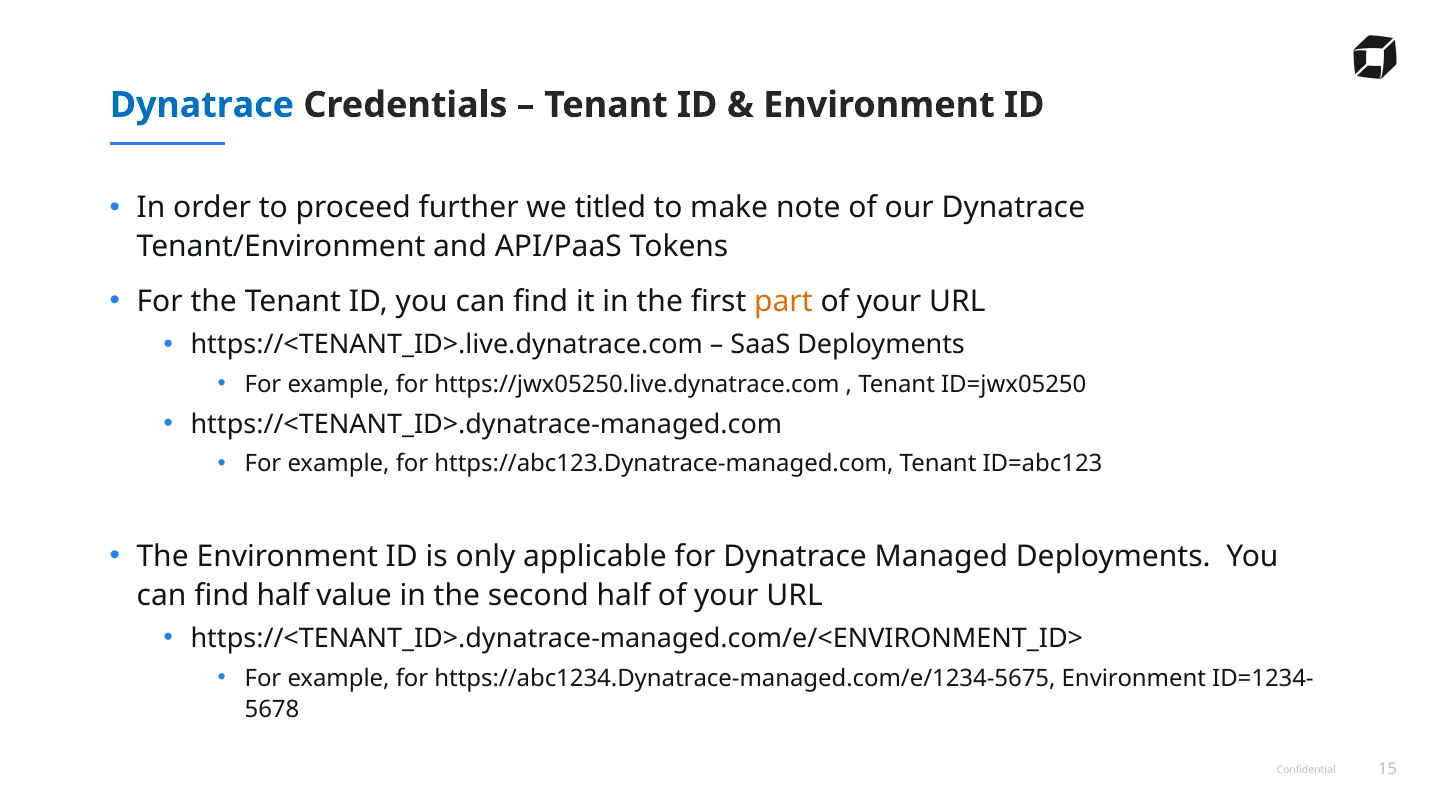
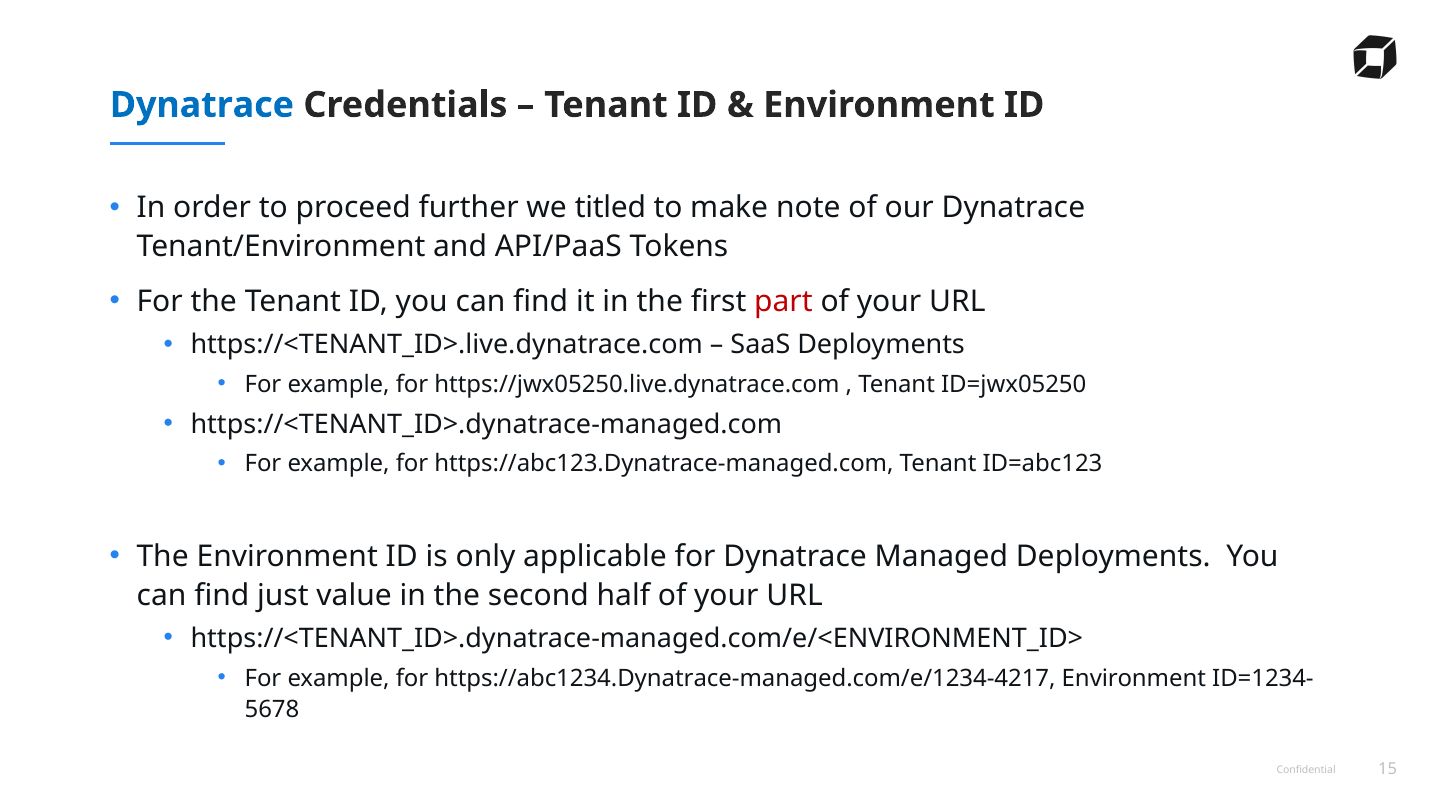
part colour: orange -> red (783, 302)
find half: half -> just (283, 596)
https://abc1234.Dynatrace-managed.com/e/1234-5675: https://abc1234.Dynatrace-managed.com/e/1234-5675 -> https://abc1234.Dynatrace-managed.com/e/1234-4217 (745, 678)
